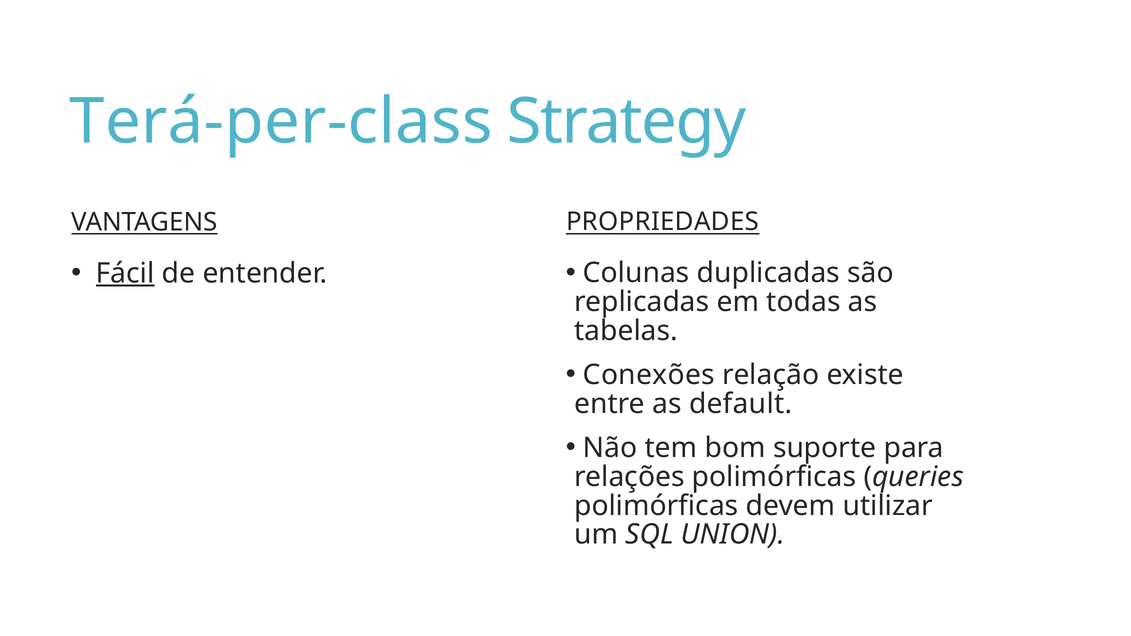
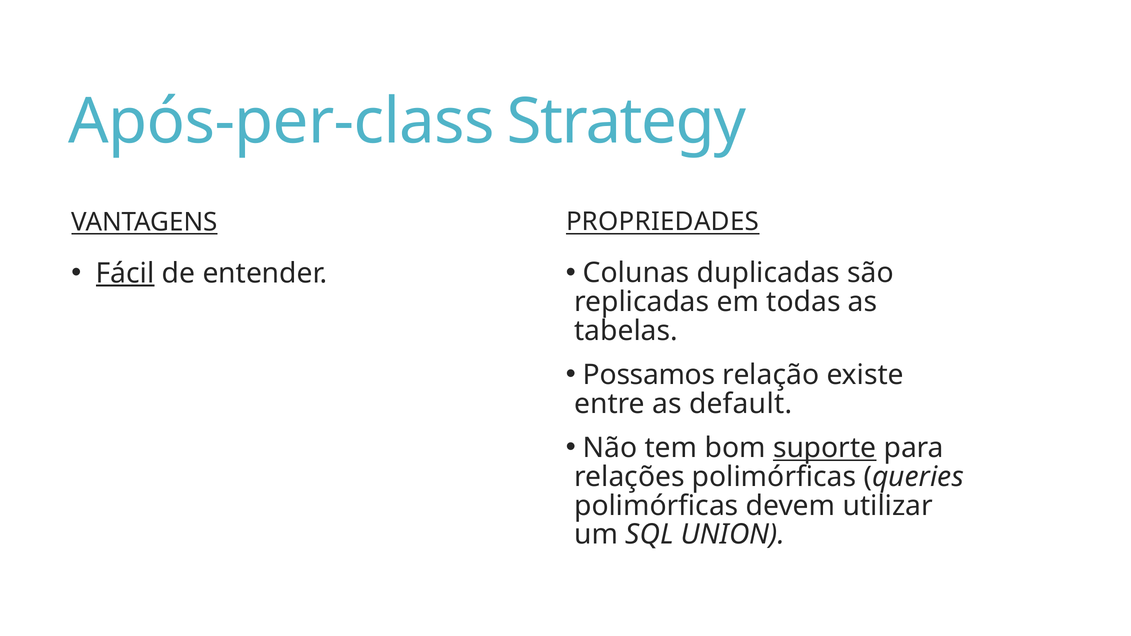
Terá-per-class: Terá-per-class -> Após-per-class (282, 122)
Conexões: Conexões -> Possamos (649, 375)
suporte underline: none -> present (825, 448)
